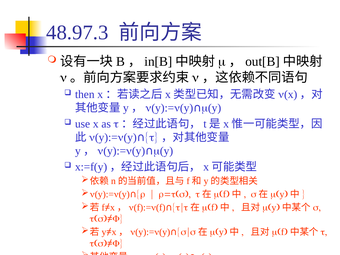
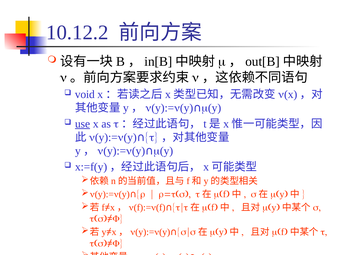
48.97.3: 48.97.3 -> 10.12.2 (77, 33)
then: then -> void (85, 94)
use underline: none -> present (83, 124)
